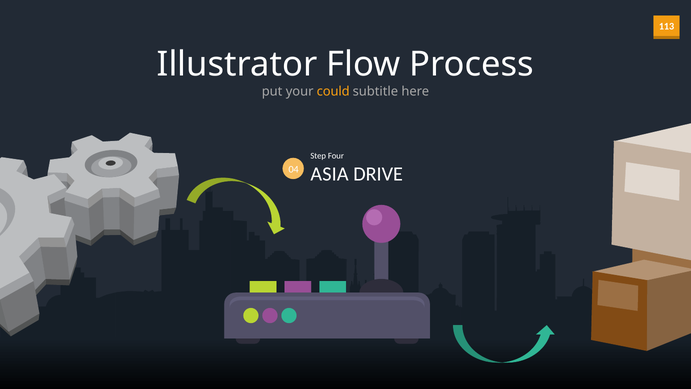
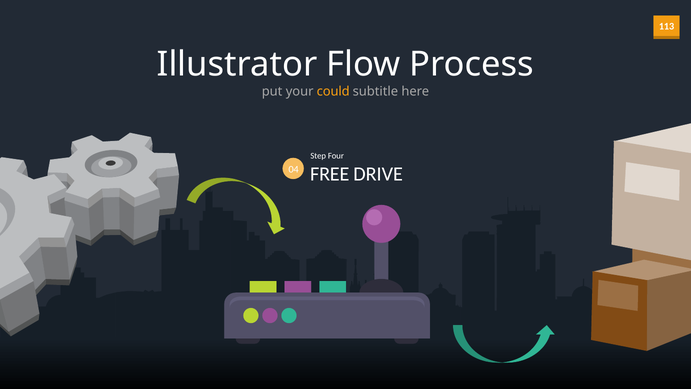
ASIA: ASIA -> FREE (330, 174)
